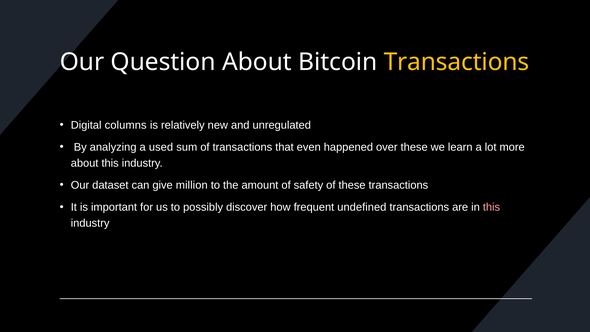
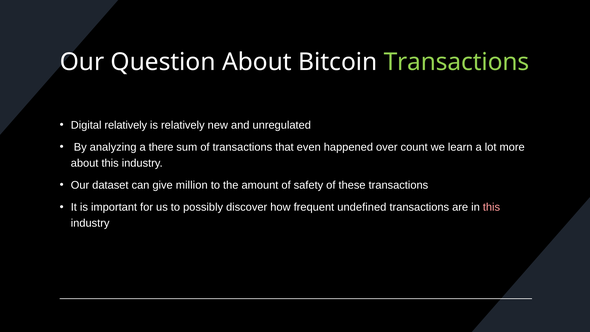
Transactions colour: yellow -> light green (456, 62)
Digital columns: columns -> relatively (126, 125)
used: used -> there (161, 147)
over these: these -> count (414, 147)
